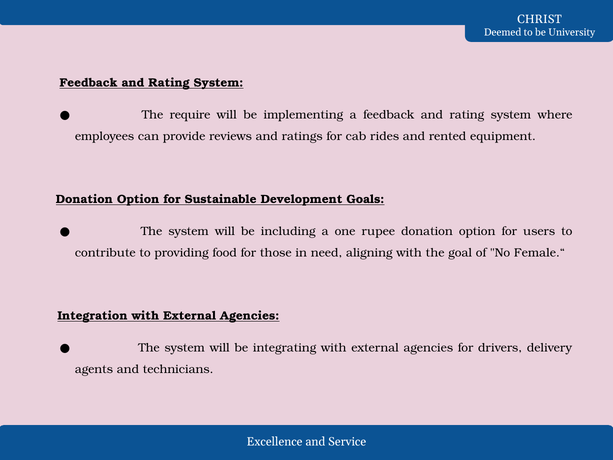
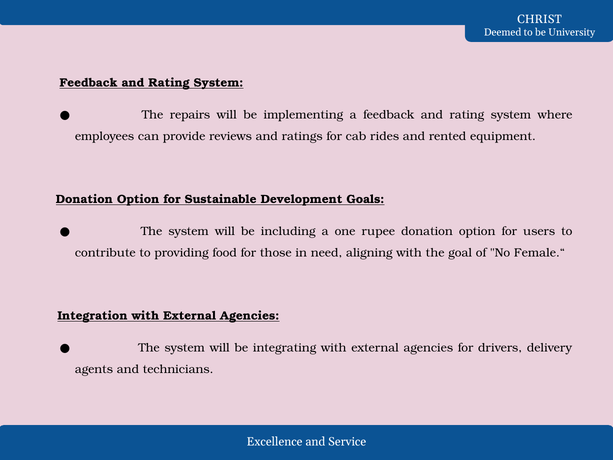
require: require -> repairs (190, 115)
